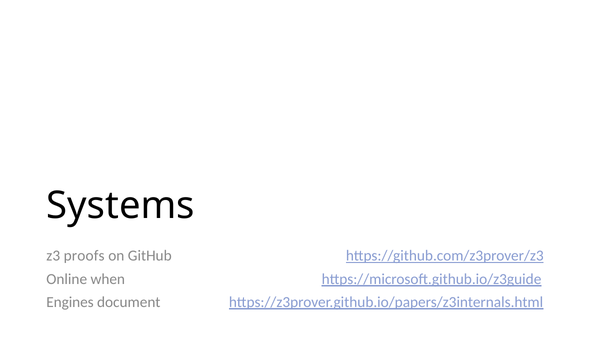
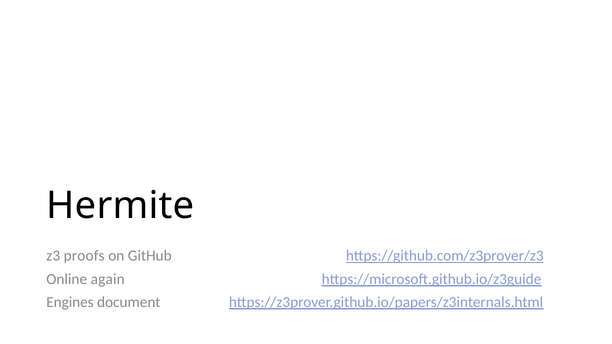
Systems: Systems -> Hermite (120, 206)
when: when -> again (108, 279)
